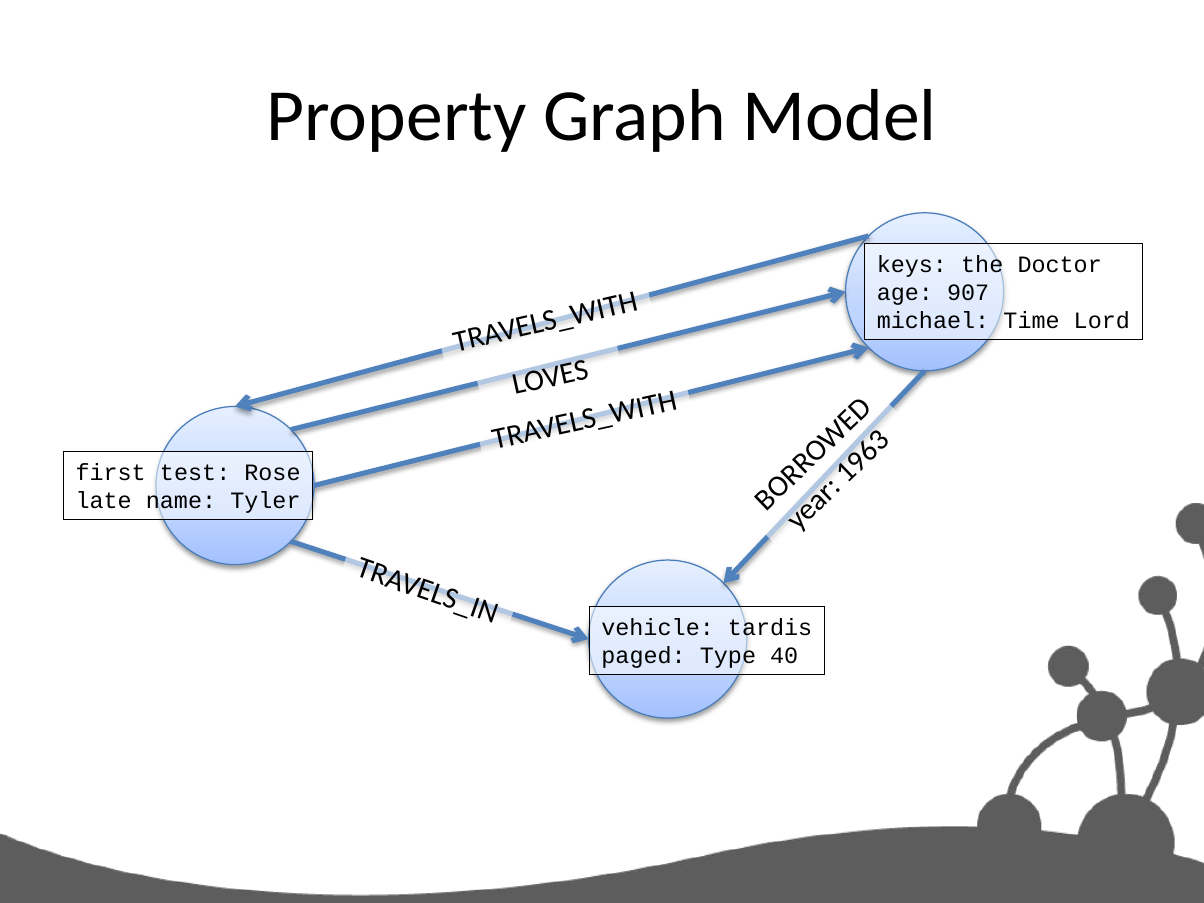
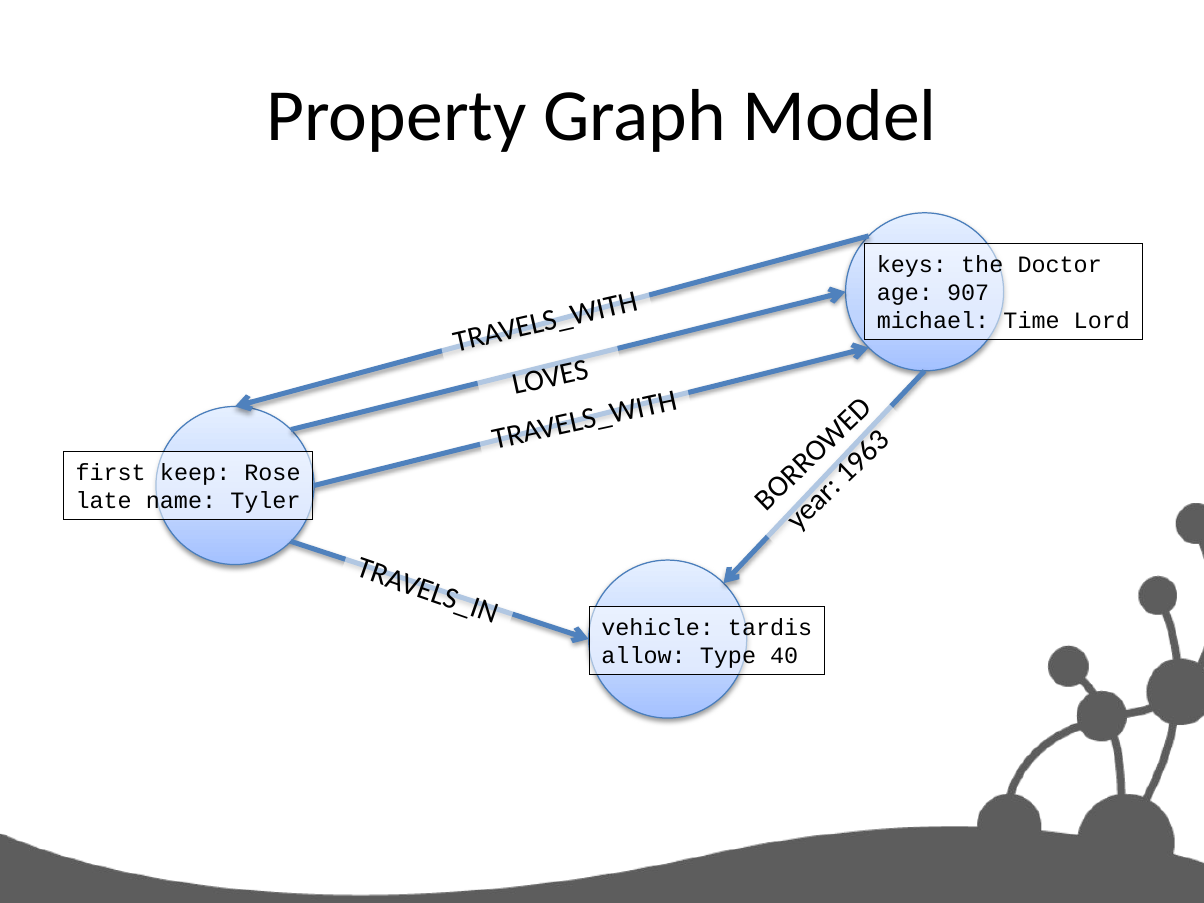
test: test -> keep (195, 473)
paged: paged -> allow (644, 656)
